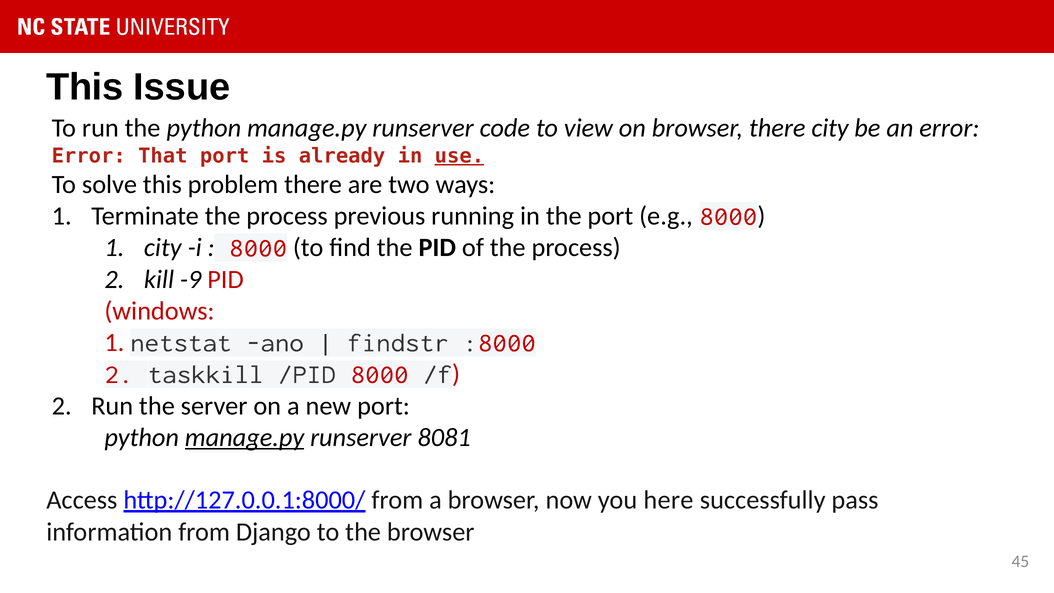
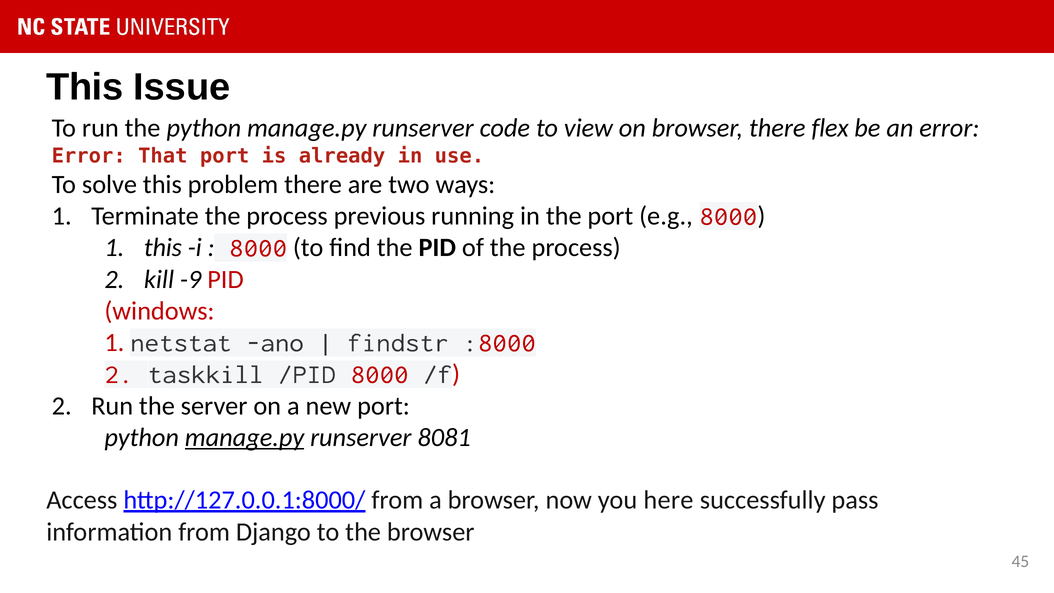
there city: city -> flex (830, 128)
use underline: present -> none (459, 156)
1 city: city -> this (163, 248)
